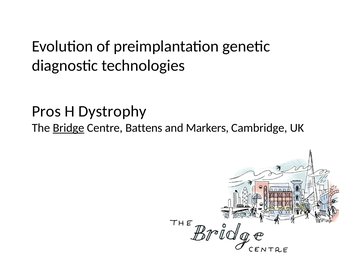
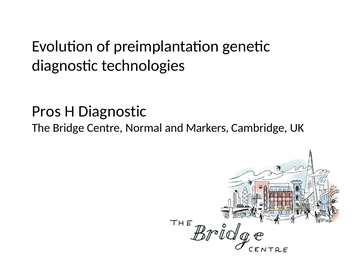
H Dystrophy: Dystrophy -> Diagnostic (112, 112)
Bridge underline: present -> none (68, 128)
Battens: Battens -> Normal (144, 128)
